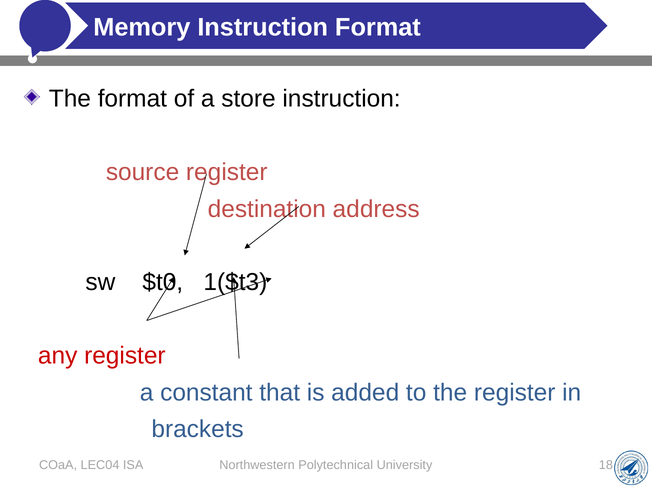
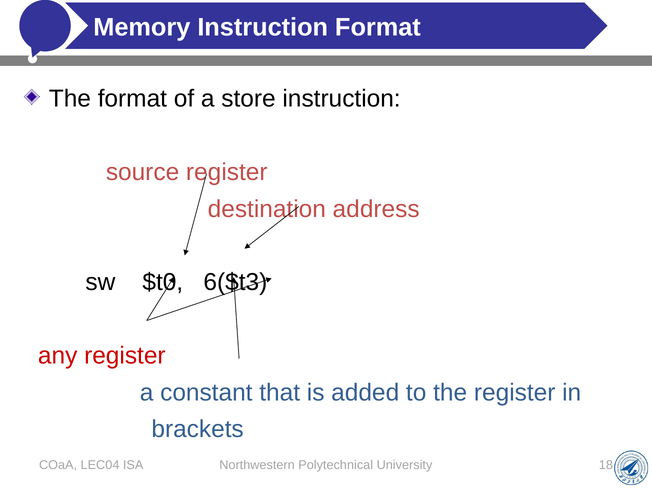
1($t3: 1($t3 -> 6($t3 (235, 282)
